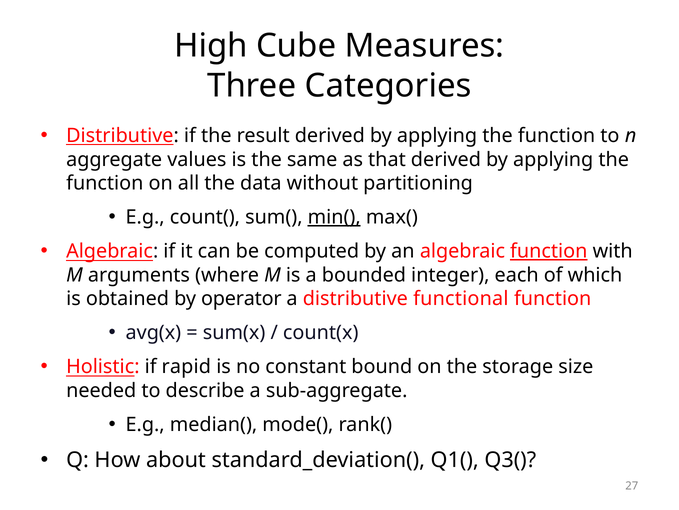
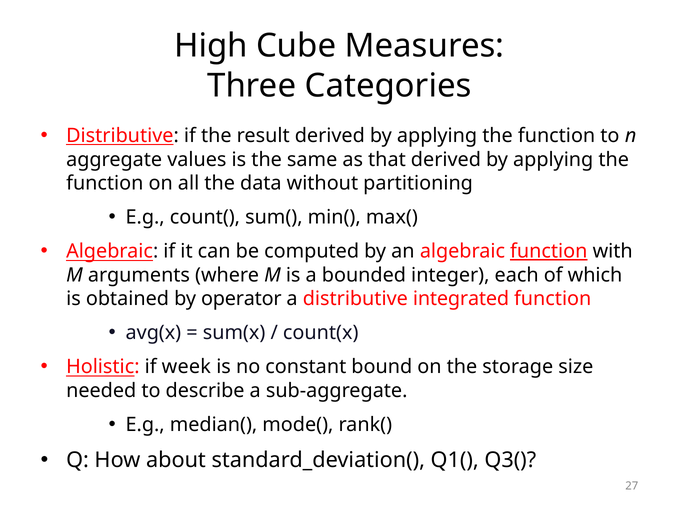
min( underline: present -> none (334, 217)
functional: functional -> integrated (461, 298)
rapid: rapid -> week (186, 366)
